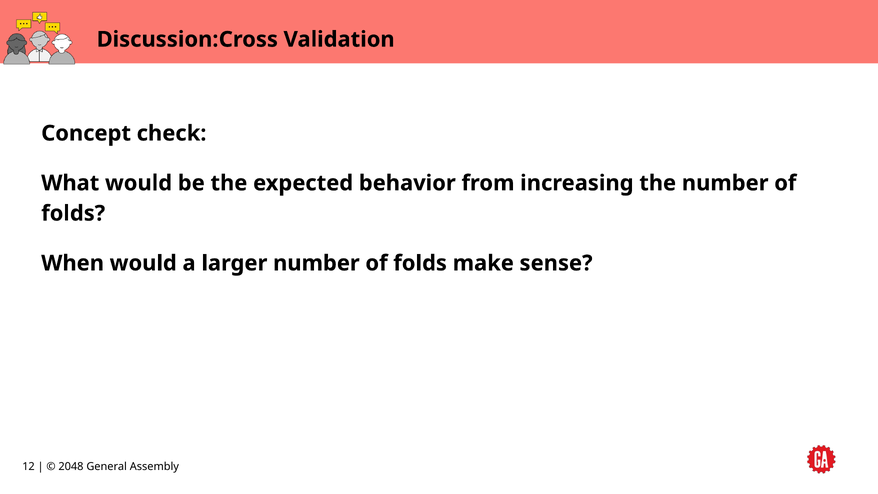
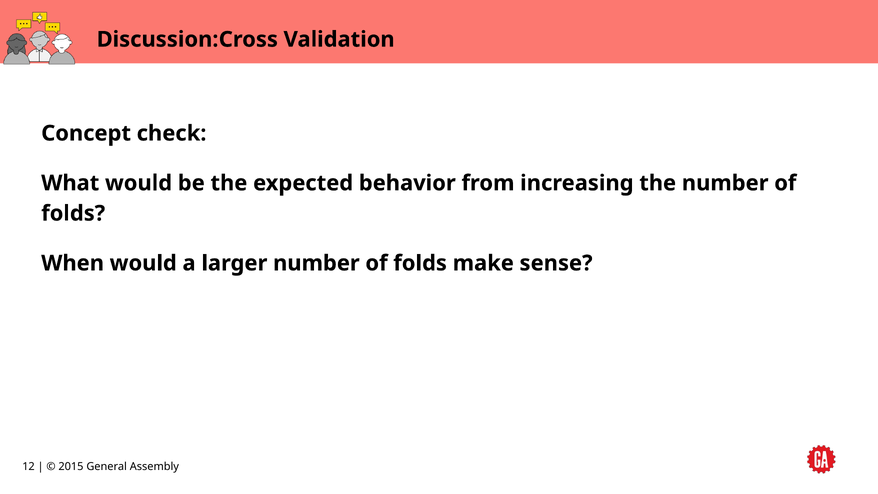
2048: 2048 -> 2015 (71, 466)
